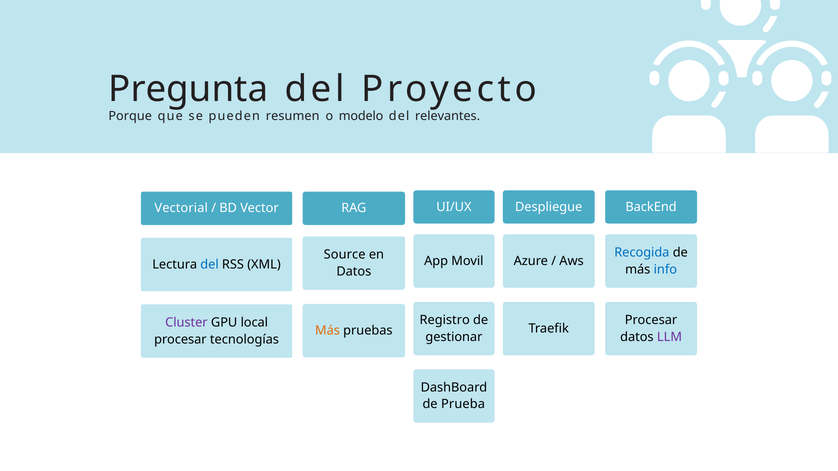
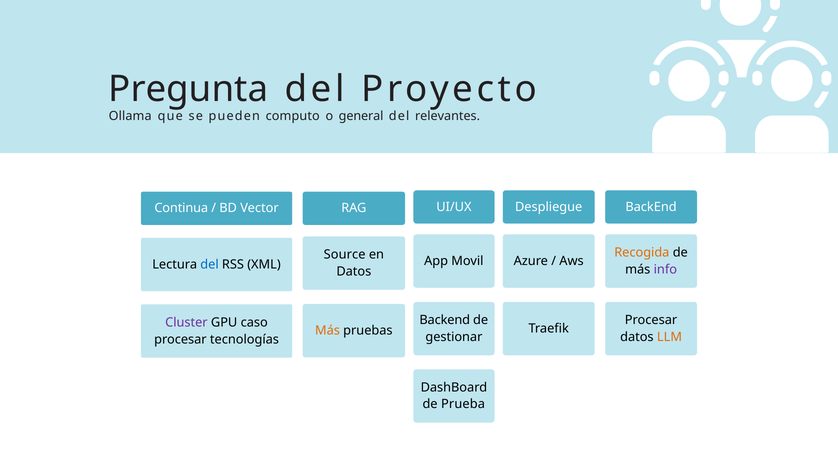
Porque: Porque -> Ollama (130, 116)
resumen: resumen -> computo (293, 116)
modelo: modelo -> general (361, 116)
Vectorial: Vectorial -> Continua (181, 208)
Recogida colour: blue -> orange (642, 253)
info colour: blue -> purple (665, 270)
Registro: Registro -> Backend (445, 321)
local: local -> caso (254, 323)
LLM colour: purple -> orange (669, 337)
